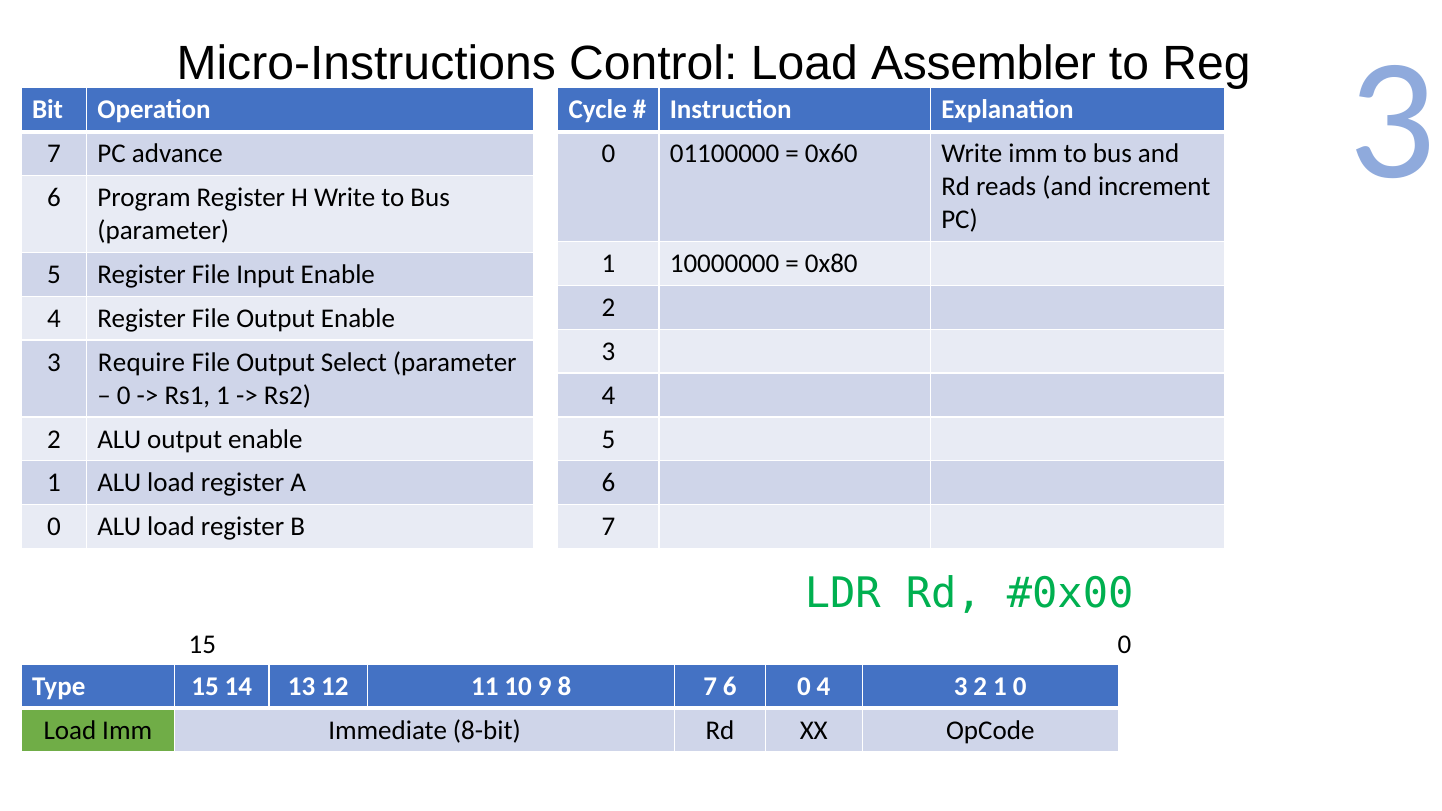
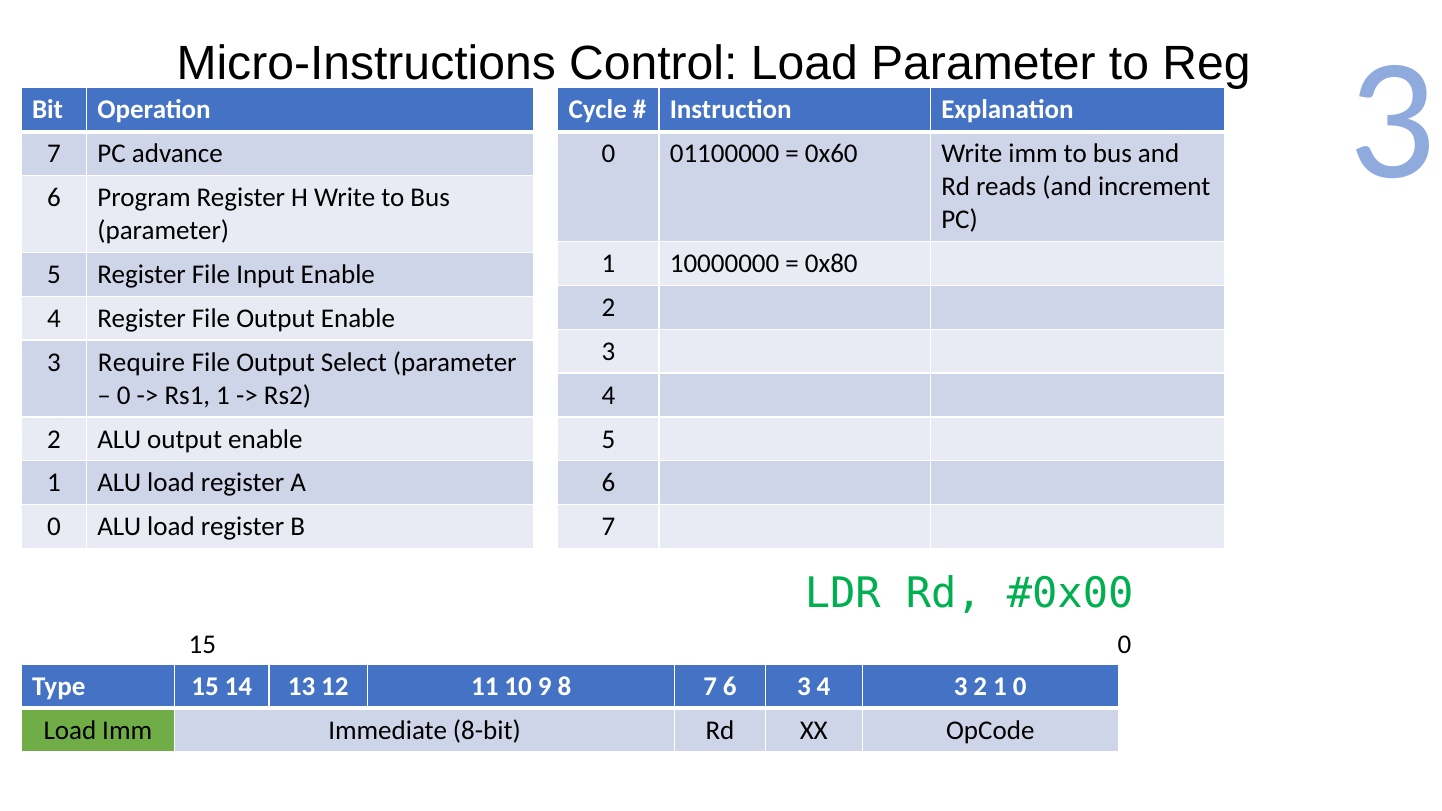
Load Assembler: Assembler -> Parameter (983, 63)
0: 0 -> 3 (804, 687)
